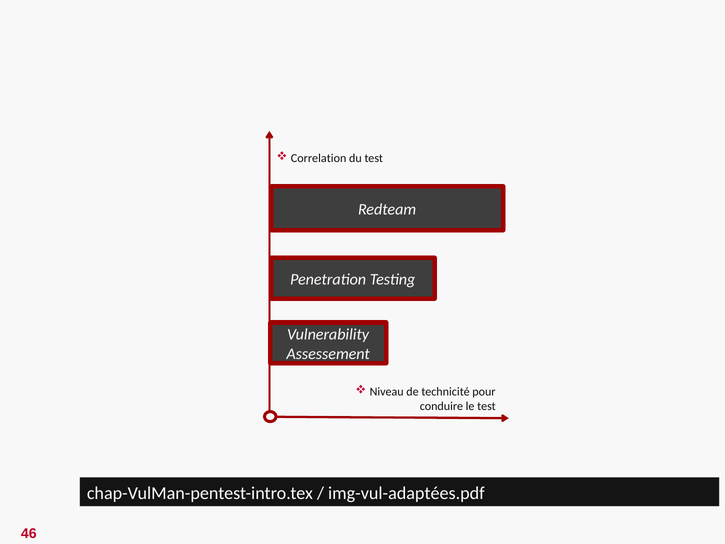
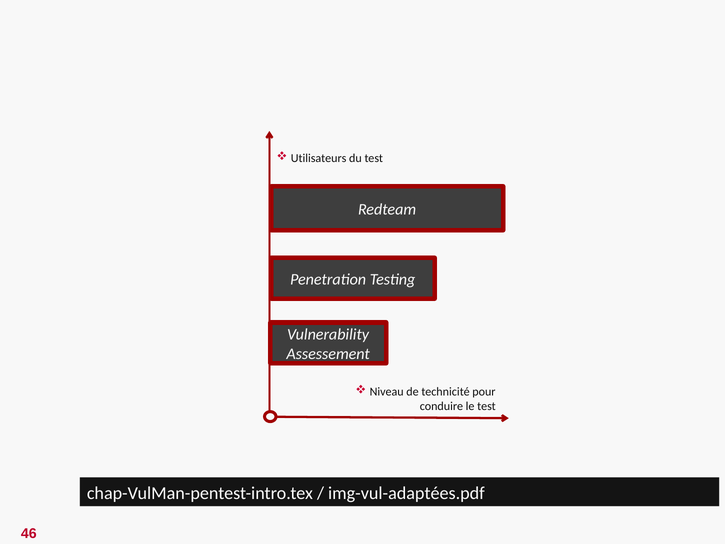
Correlation: Correlation -> Utilisateurs (319, 158)
